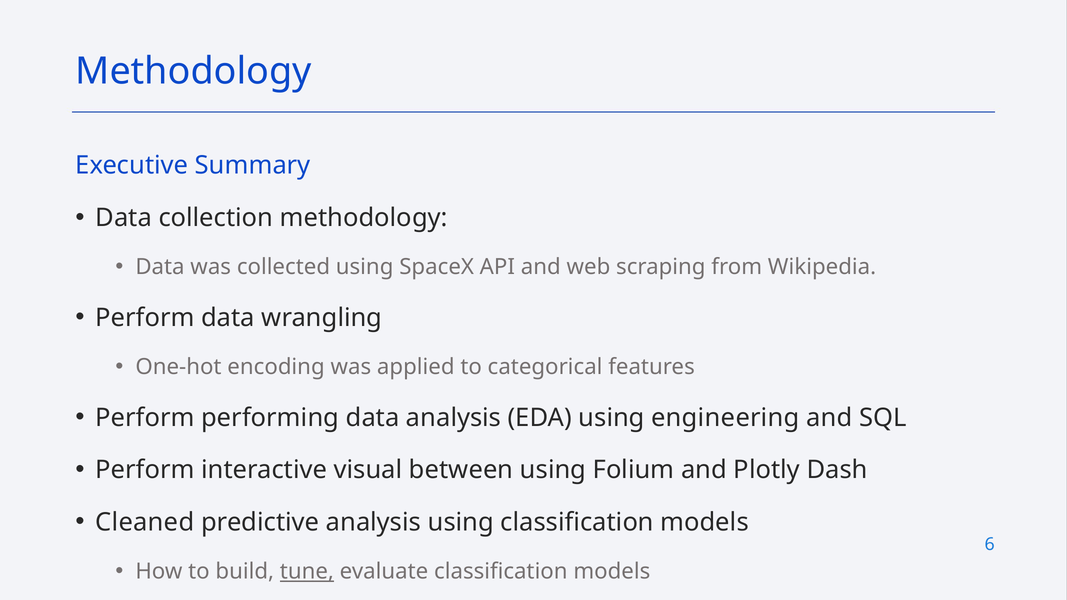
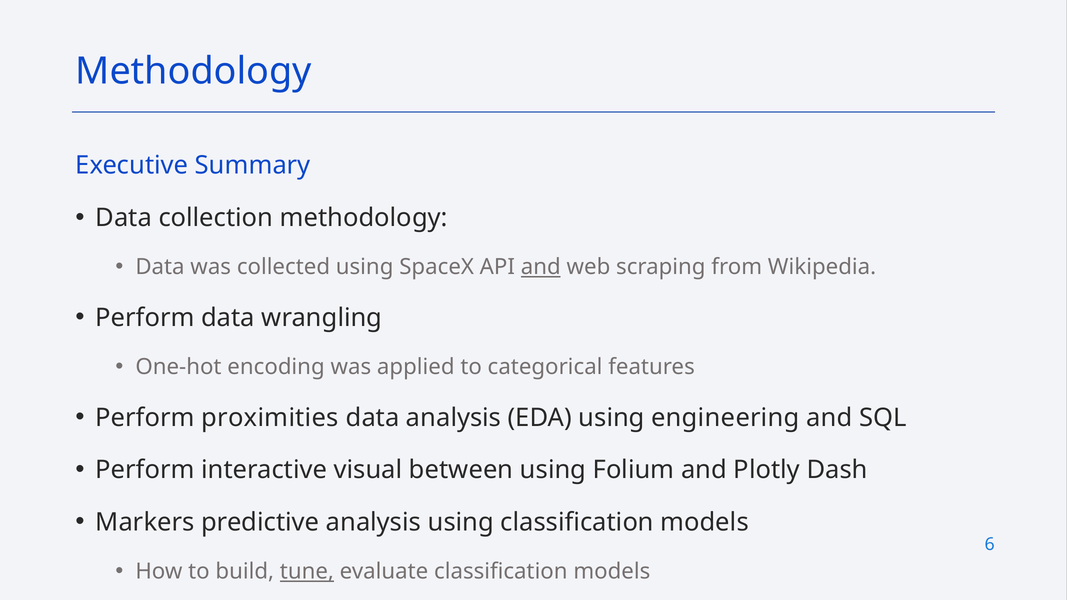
and underline: none -> present (541, 267)
performing: performing -> proximities (270, 418)
Cleaned: Cleaned -> Markers (145, 522)
